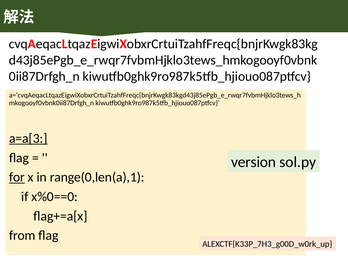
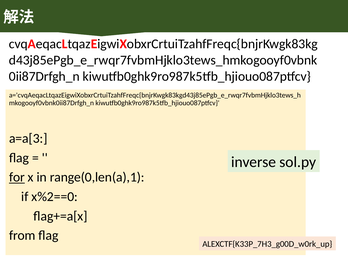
a=a[3 underline: present -> none (28, 138)
version: version -> inverse (254, 162)
x%0==0: x%0==0 -> x%2==0 (55, 197)
